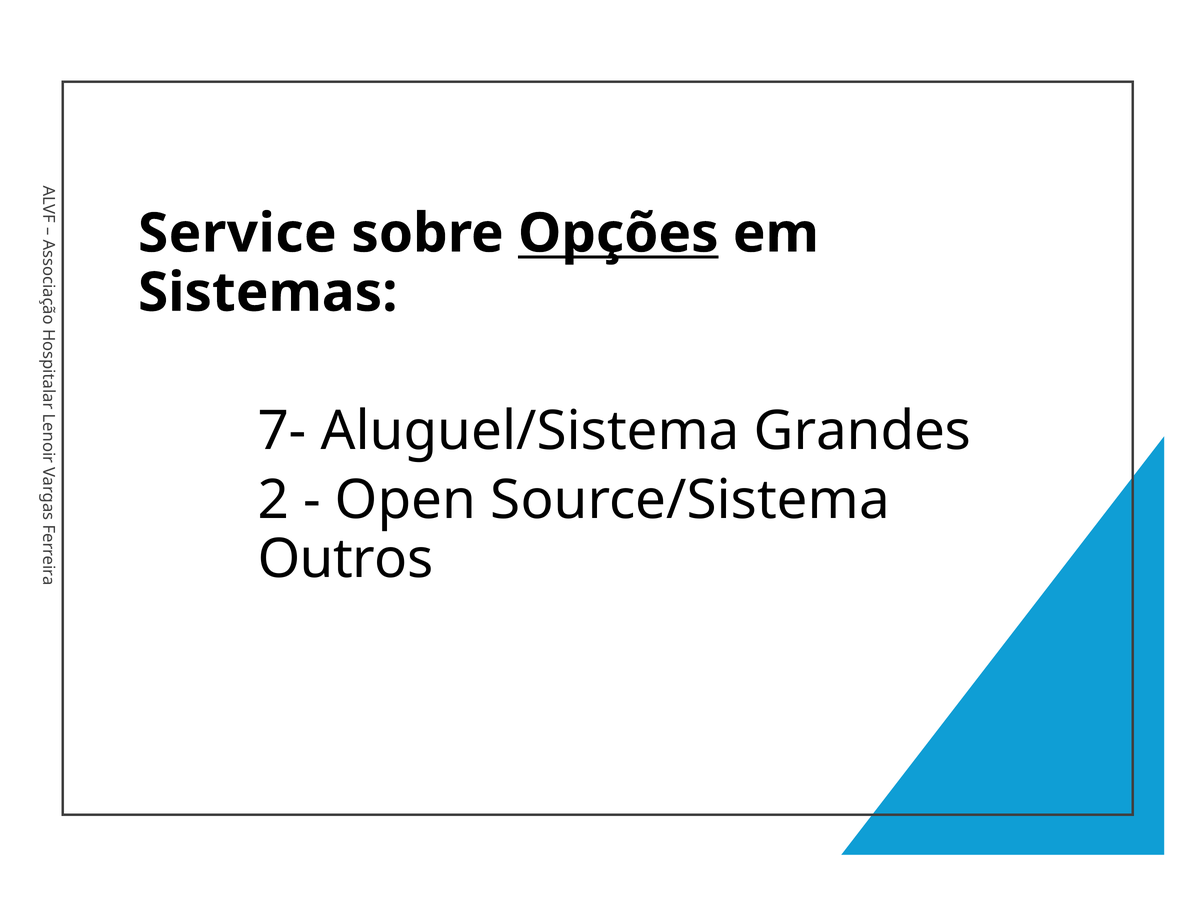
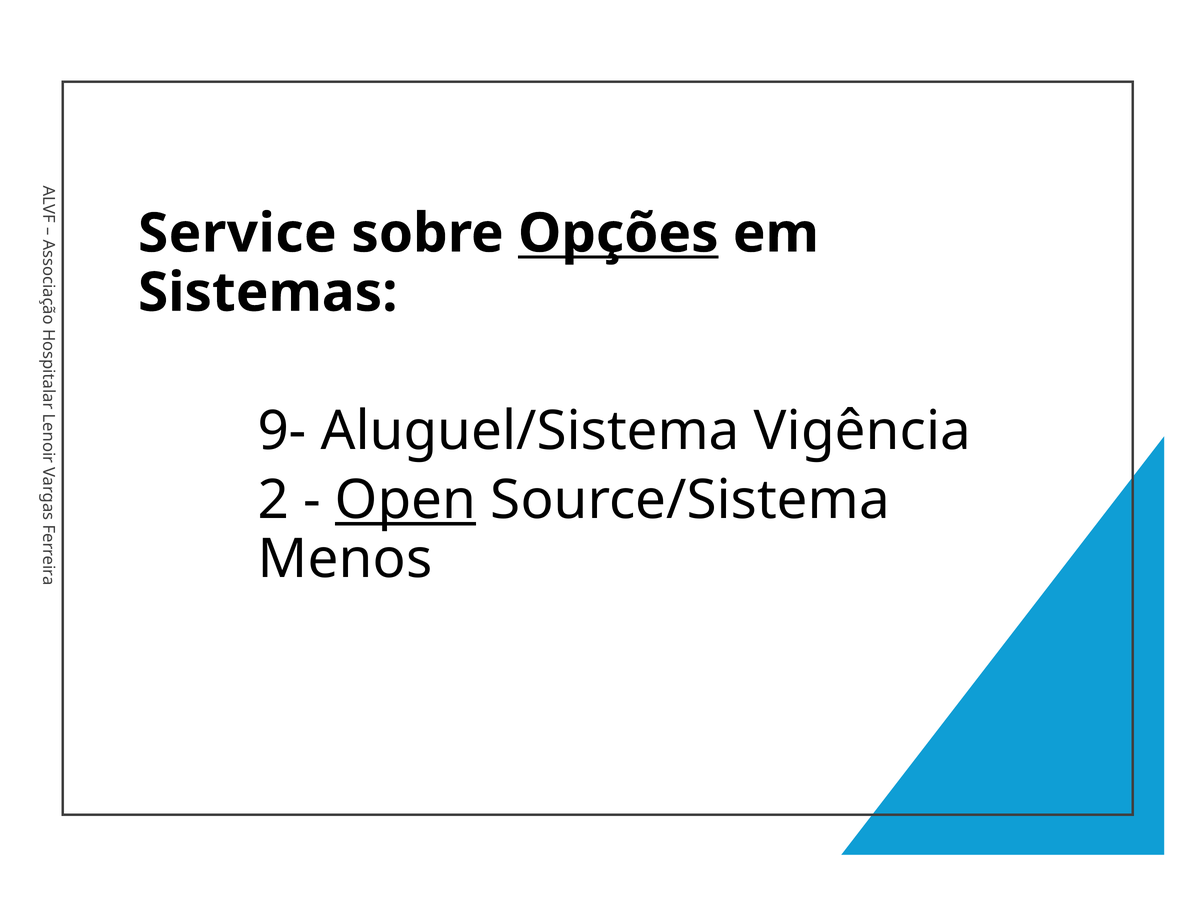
7-: 7- -> 9- (282, 431)
Grandes: Grandes -> Vigência (862, 431)
Open underline: none -> present (406, 500)
Outros: Outros -> Menos (345, 559)
